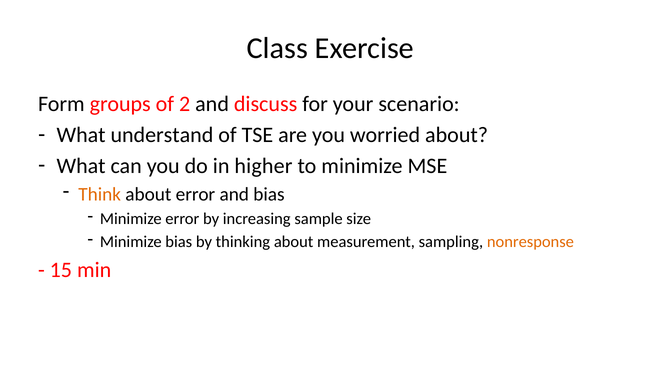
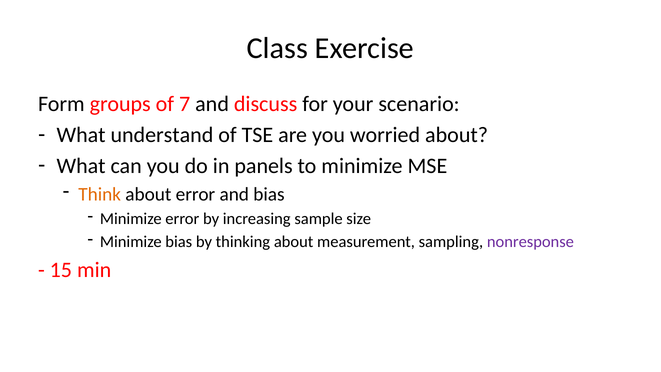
2: 2 -> 7 (185, 104)
higher: higher -> panels (264, 166)
nonresponse colour: orange -> purple (530, 242)
